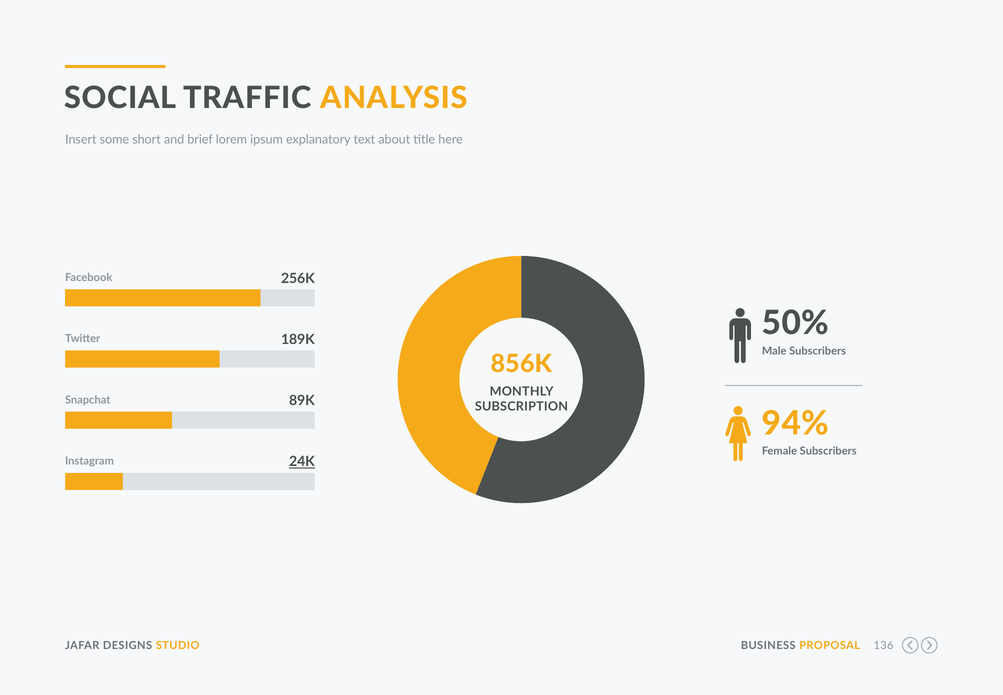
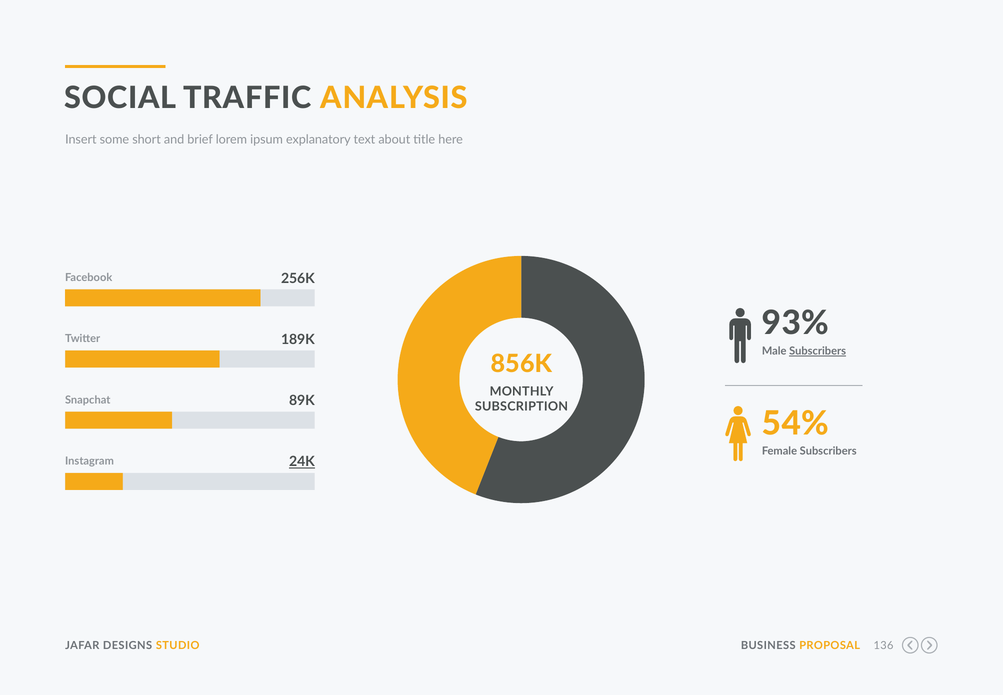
50%: 50% -> 93% (795, 323)
Subscribers underline: none -> present (818, 351)
94%: 94% -> 54% (795, 423)
